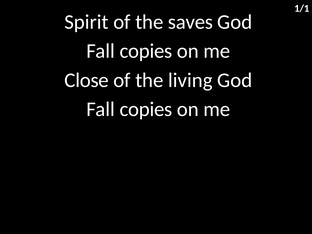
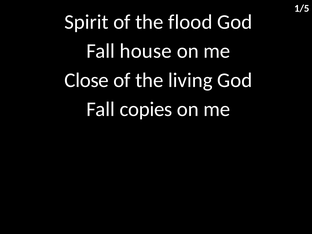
1/1: 1/1 -> 1/5 (302, 8)
saves: saves -> flood (190, 22)
copies: copies -> house (146, 51)
